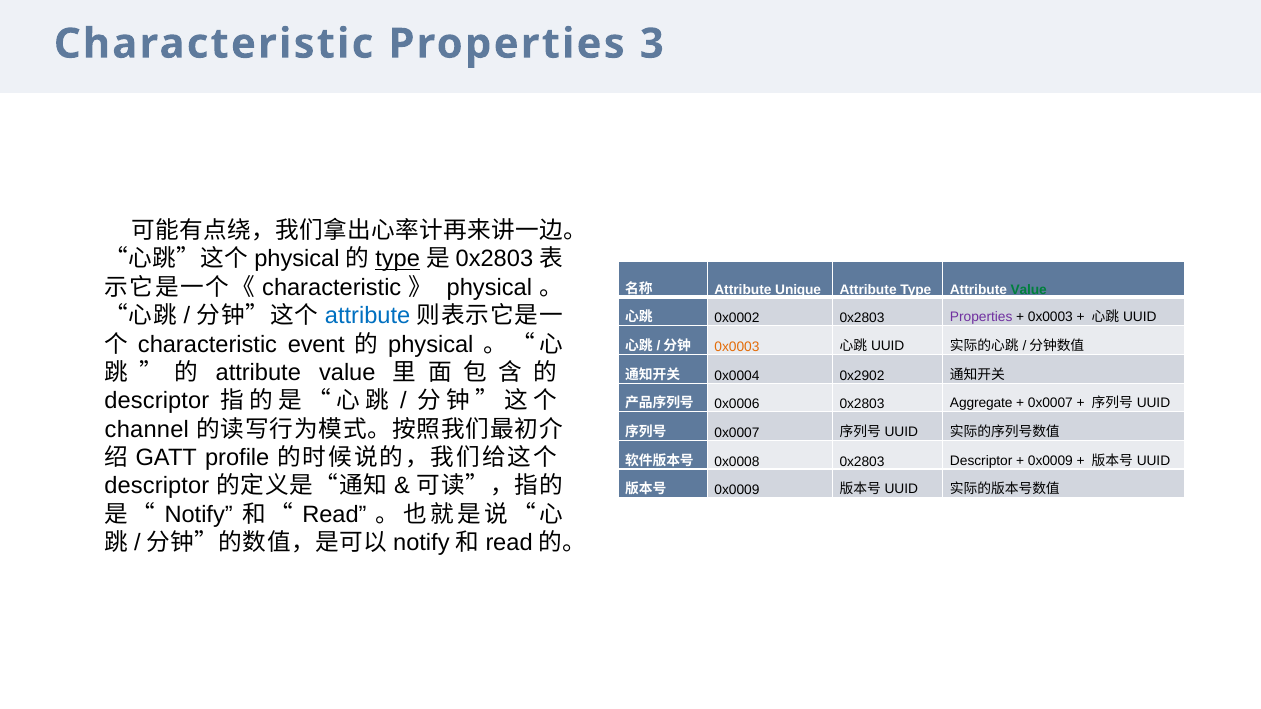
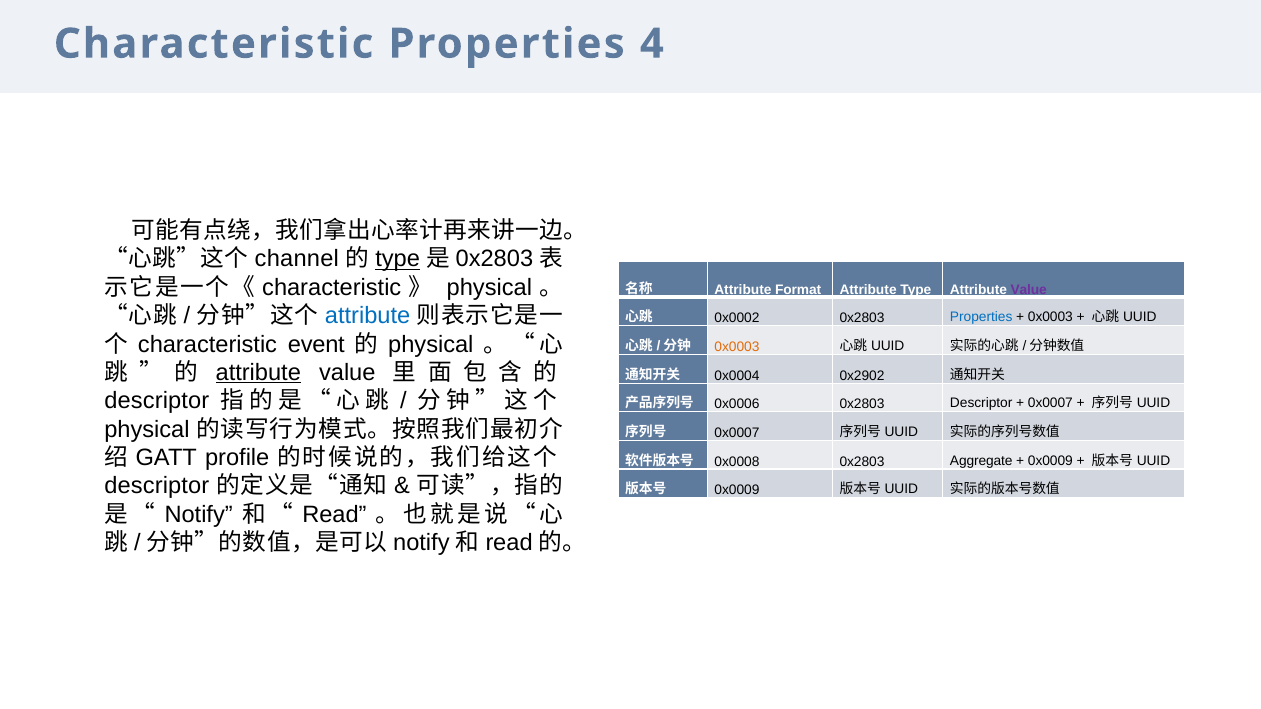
3: 3 -> 4 (652, 44)
physical: physical -> channel (297, 259)
Unique: Unique -> Format (798, 290)
Value colour: green -> purple (1029, 290)
Properties colour: purple -> blue (981, 317)
attribute underline: none -> present (258, 373)
0x2803 Aggregate: Aggregate -> Descriptor (981, 403)
channel: channel -> physical (147, 429)
0x2803 Descriptor: Descriptor -> Aggregate (981, 461)
